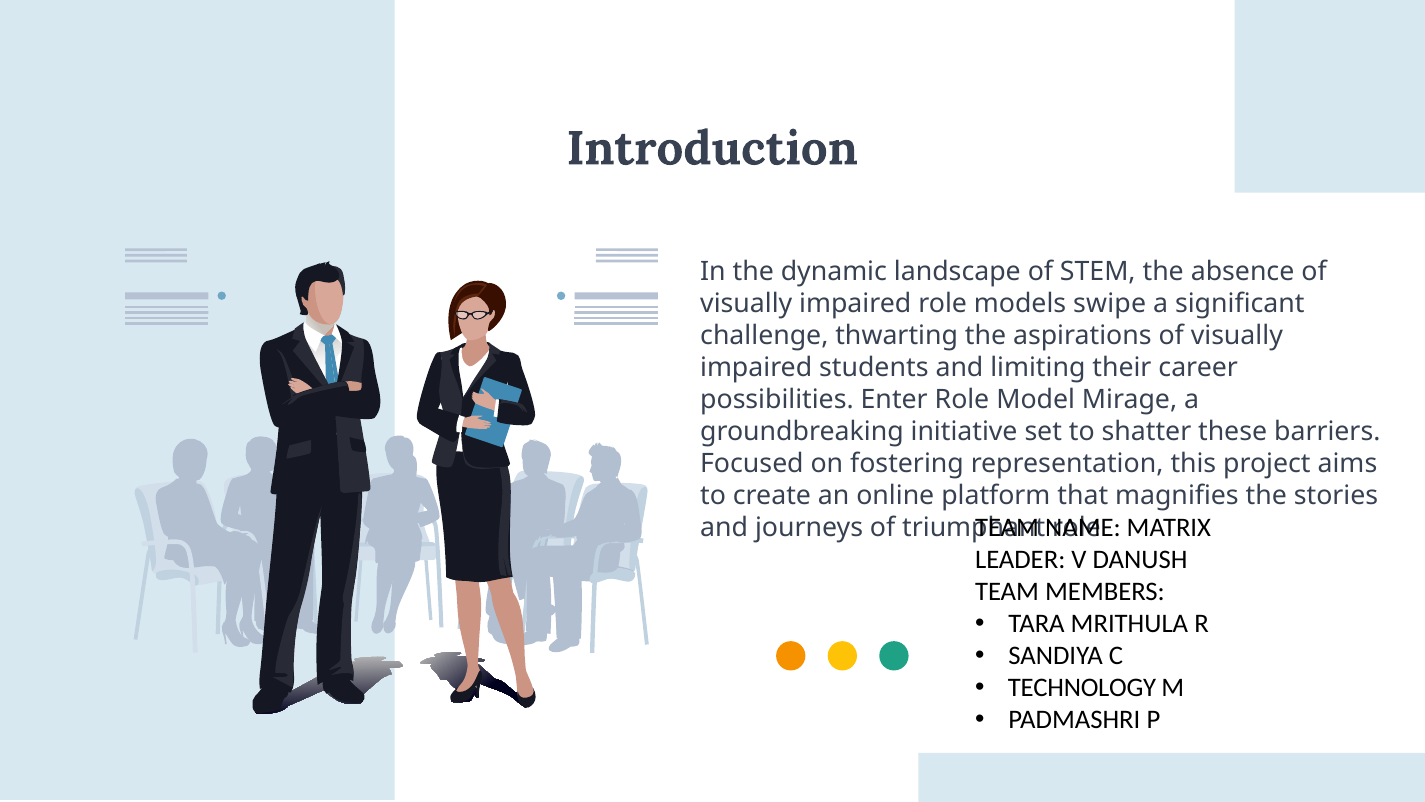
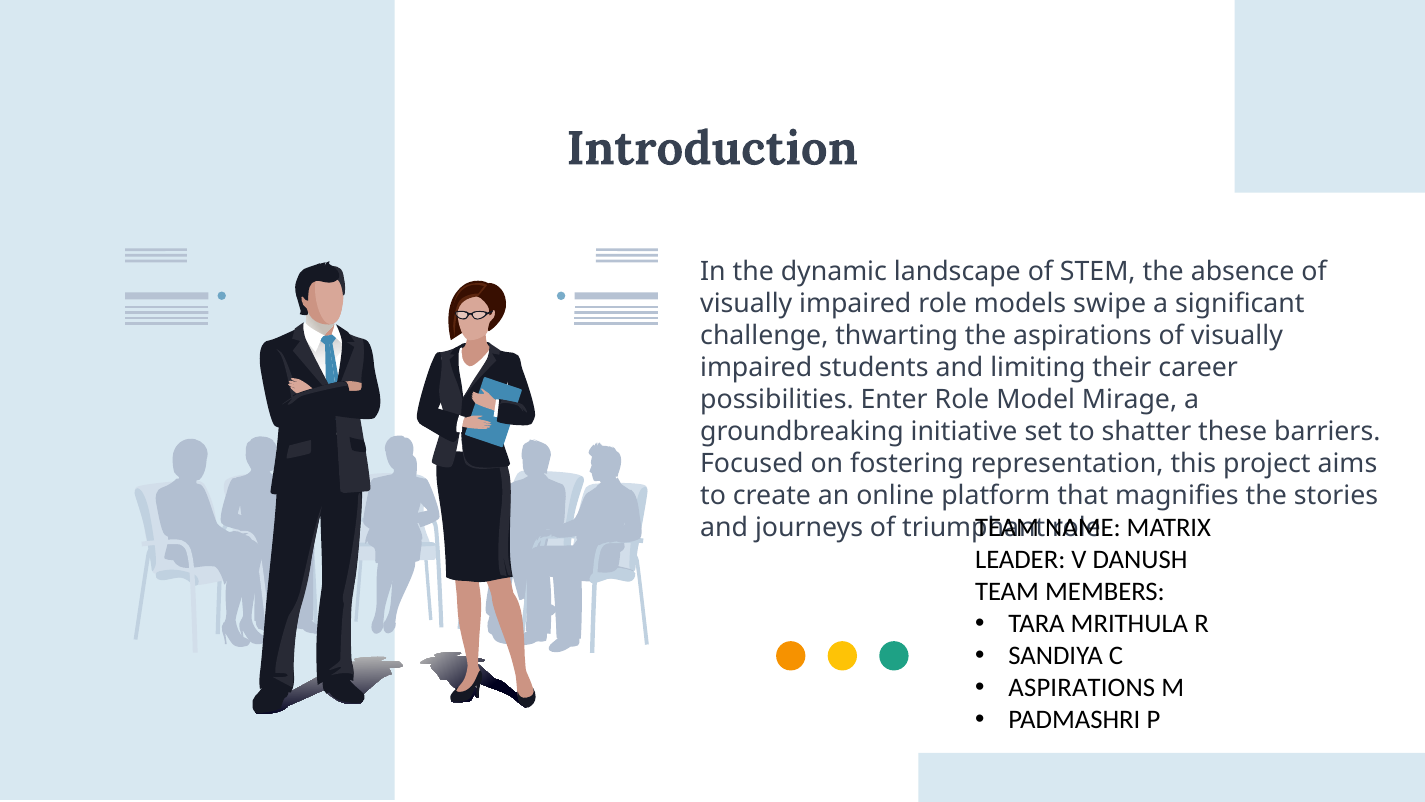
TECHNOLOGY: TECHNOLOGY -> ASPIRATIONS (1082, 688)
